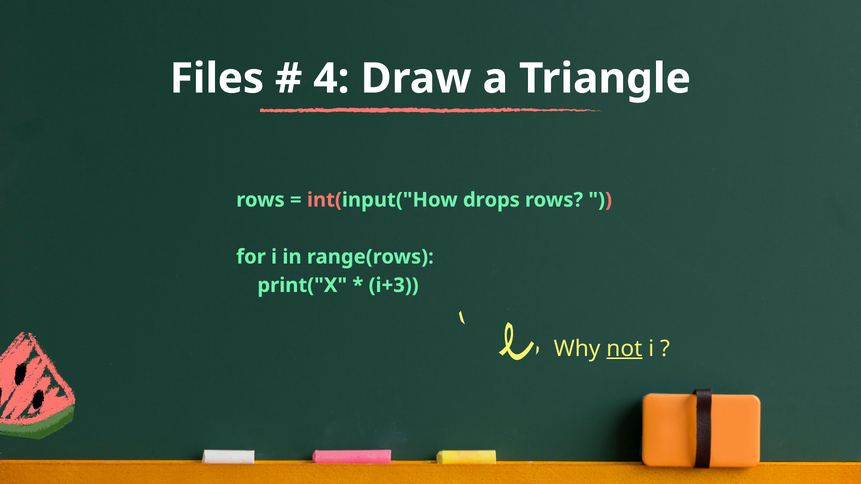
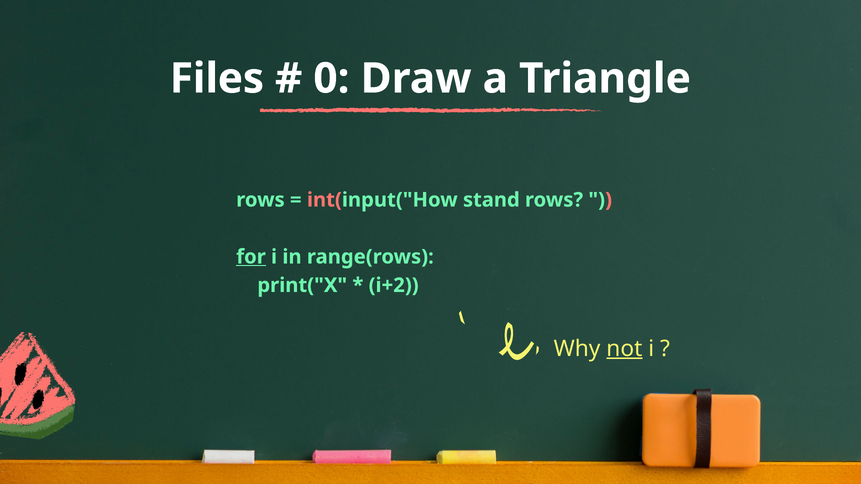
4: 4 -> 0 (331, 79)
drops: drops -> stand (491, 200)
for underline: none -> present (251, 257)
i+3: i+3 -> i+2 (394, 285)
